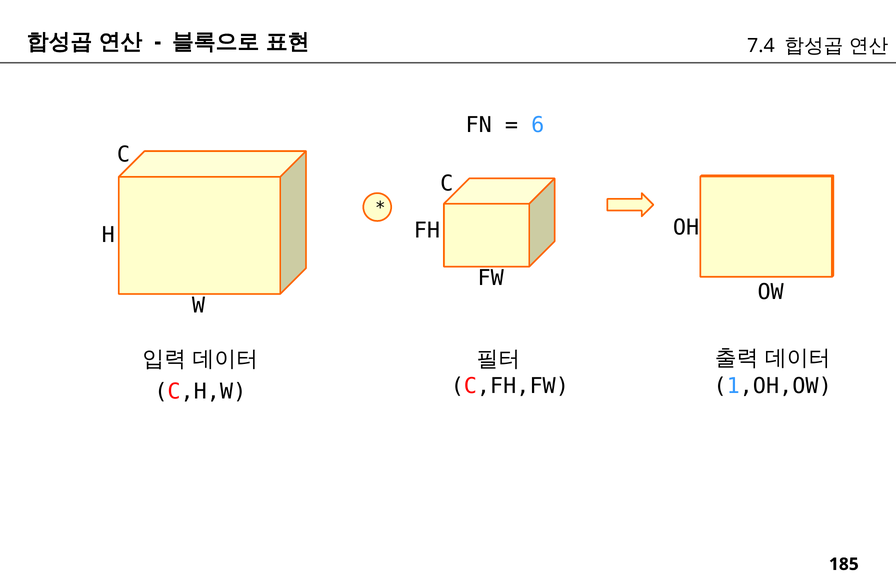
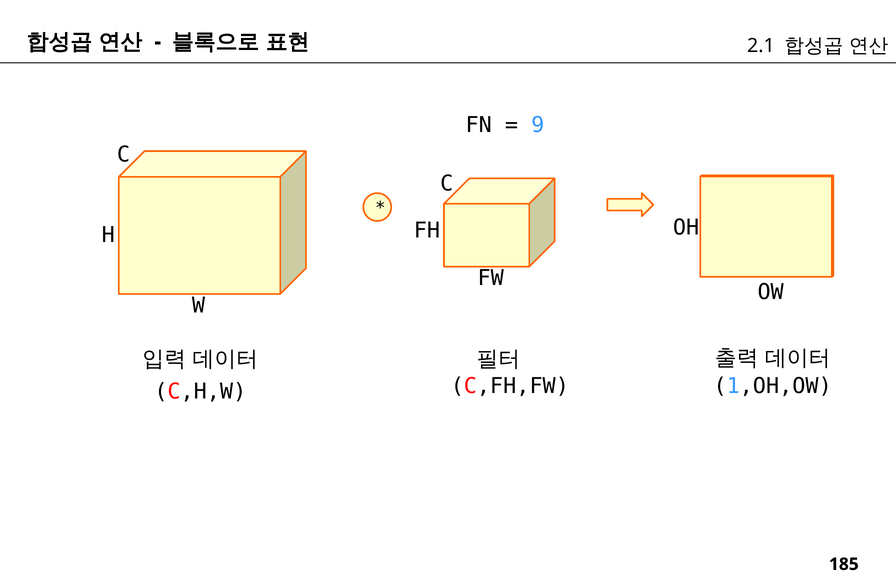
7.4: 7.4 -> 2.1 (761, 46)
6: 6 -> 9 (538, 125)
